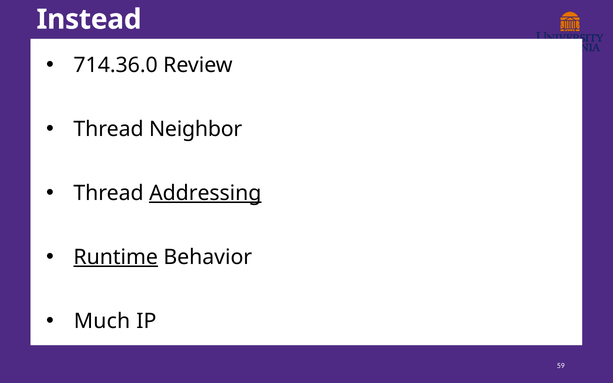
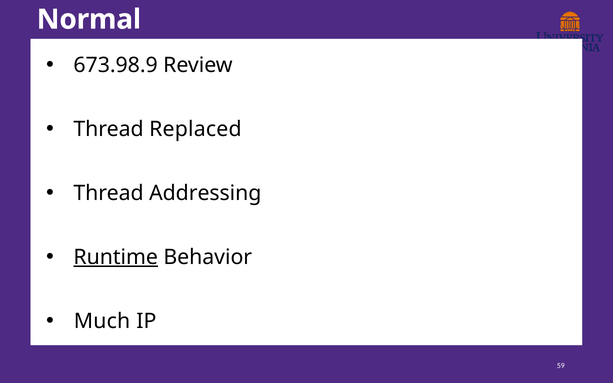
Instead: Instead -> Normal (89, 19)
714.36.0: 714.36.0 -> 673.98.9 (116, 65)
Neighbor: Neighbor -> Replaced (195, 129)
Addressing underline: present -> none (205, 193)
